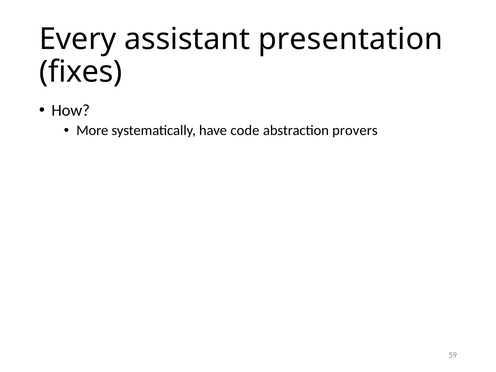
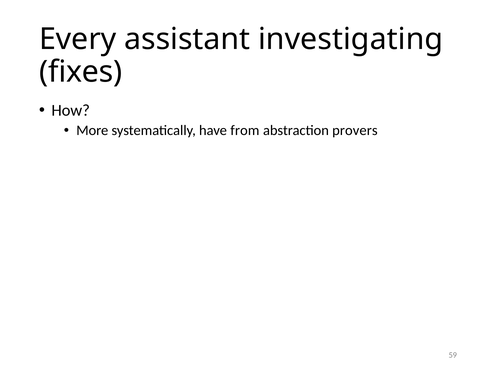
presentation: presentation -> investigating (351, 39)
code: code -> from (245, 131)
